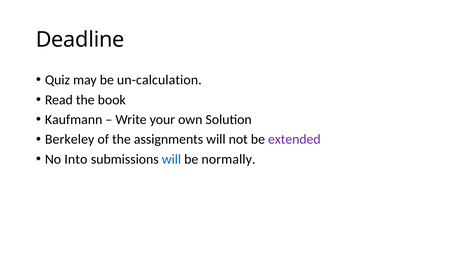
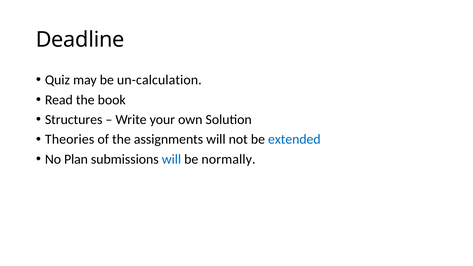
Kaufmann: Kaufmann -> Structures (74, 120)
Berkeley: Berkeley -> Theories (70, 139)
extended colour: purple -> blue (294, 139)
Into: Into -> Plan (76, 159)
